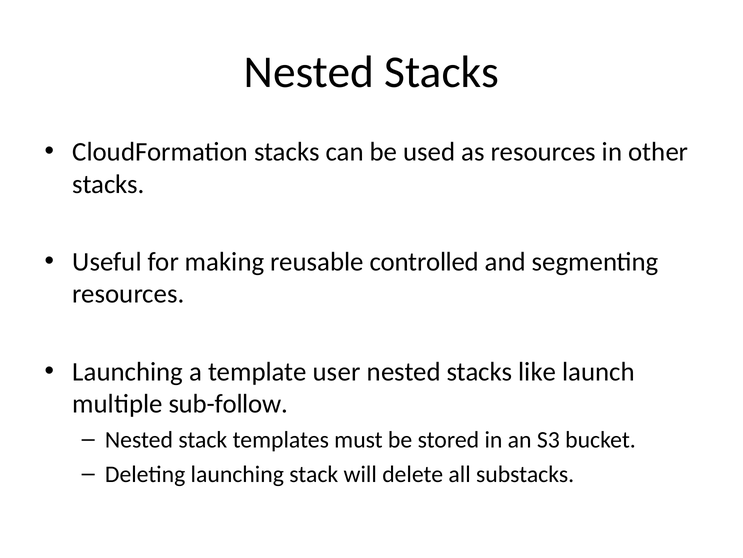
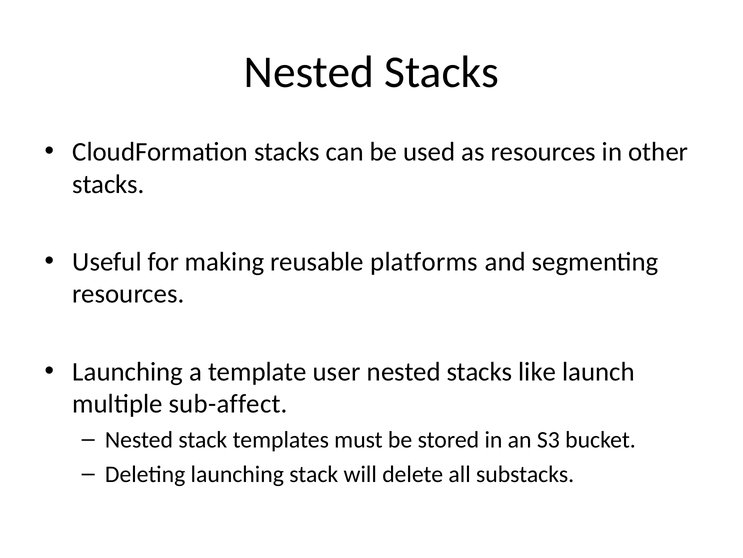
controlled: controlled -> platforms (424, 261)
sub-follow: sub-follow -> sub-affect (228, 403)
